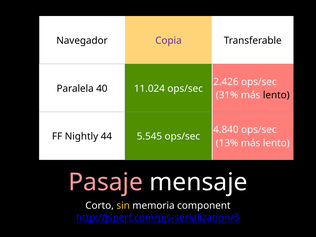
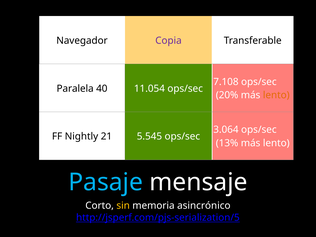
2.426: 2.426 -> 7.108 (226, 82)
11.024: 11.024 -> 11.054 (149, 89)
31%: 31% -> 20% (227, 95)
lento colour: black -> orange (276, 95)
4.840: 4.840 -> 3.064 (226, 130)
44: 44 -> 21 (106, 136)
Pasaje colour: pink -> light blue (106, 182)
component: component -> asincrónico (204, 206)
